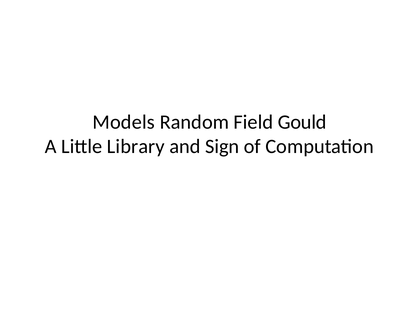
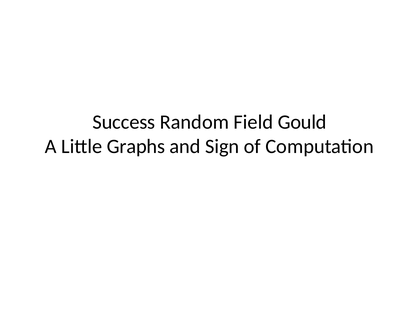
Models: Models -> Success (124, 122)
Library: Library -> Graphs (136, 147)
